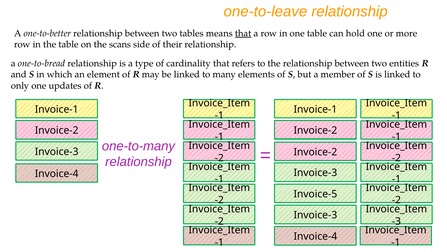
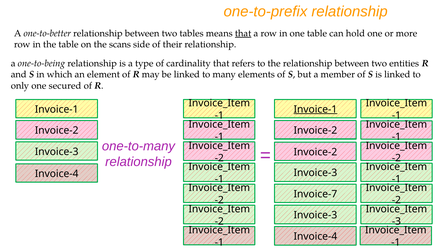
one-to-leave: one-to-leave -> one-to-prefix (265, 12)
one-to-bread: one-to-bread -> one-to-being (41, 63)
updates: updates -> secured (65, 86)
Invoice-1 underline: none -> present (315, 109)
Invoice-5: Invoice-5 -> Invoice-7 (315, 194)
